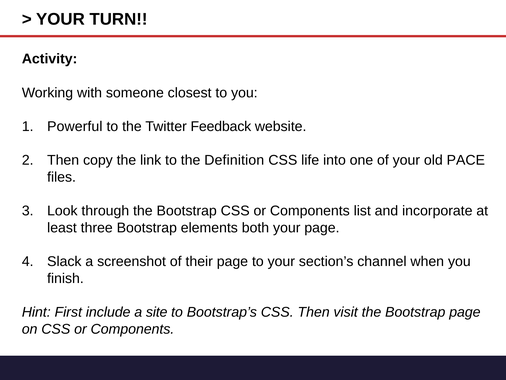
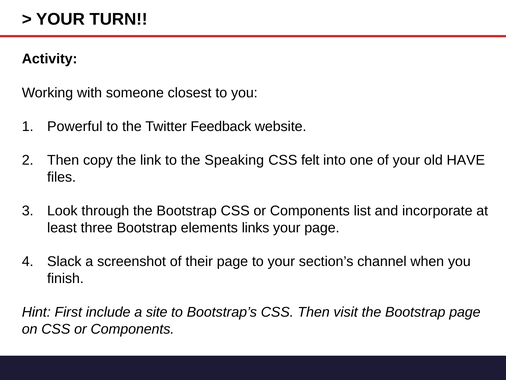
Definition: Definition -> Speaking (234, 160)
life: life -> felt (310, 160)
PACE: PACE -> HAVE (466, 160)
both: both -> links (256, 228)
